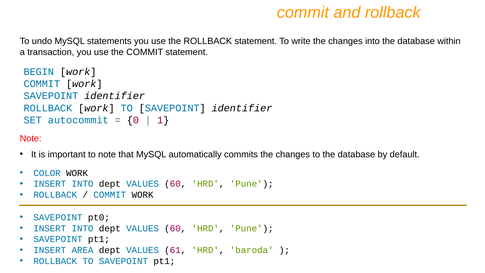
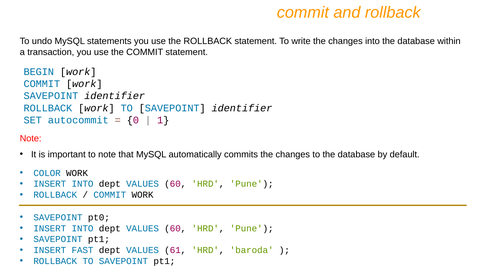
AREA: AREA -> FAST (83, 250)
